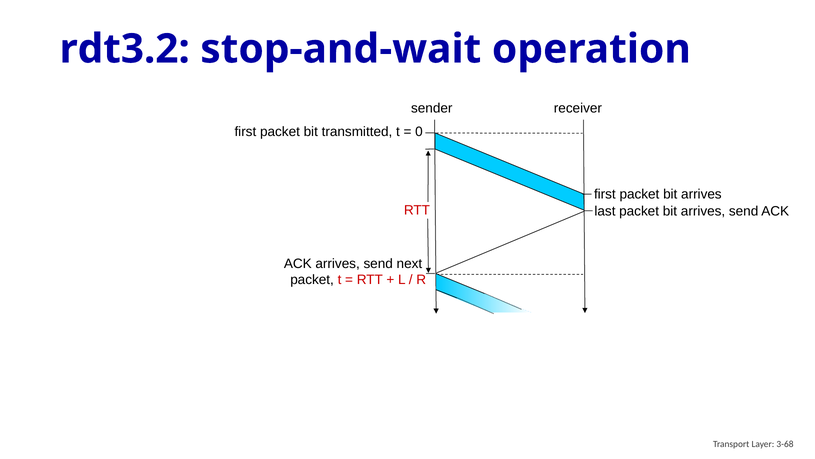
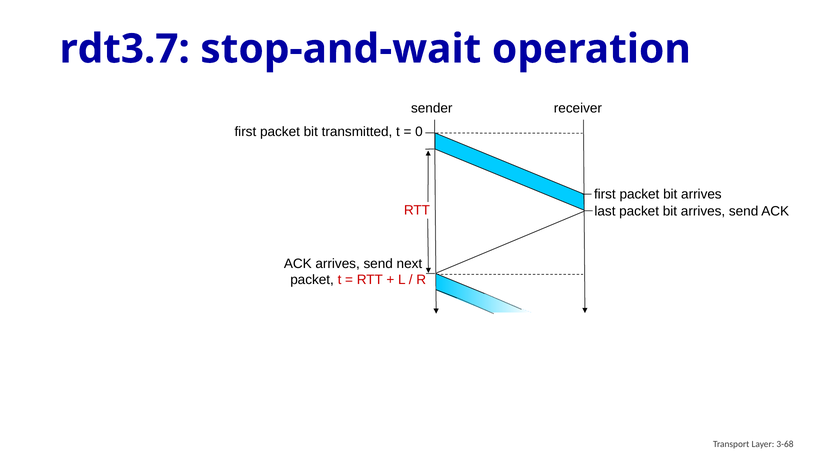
rdt3.2: rdt3.2 -> rdt3.7 (125, 49)
